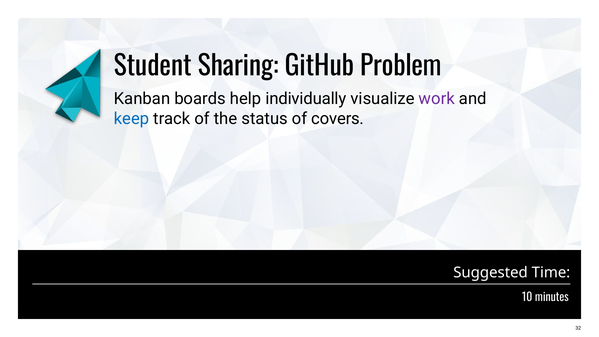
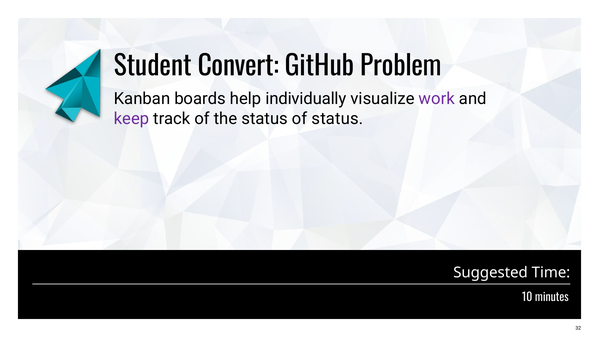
Sharing: Sharing -> Convert (238, 66)
keep colour: blue -> purple (132, 119)
of covers: covers -> status (337, 119)
